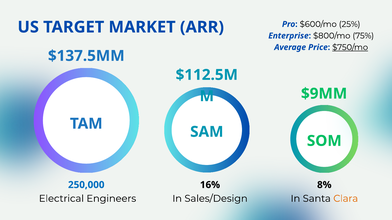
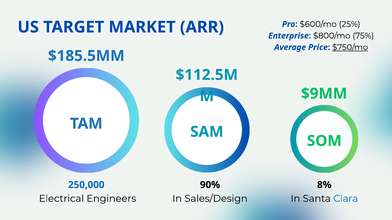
$137.5MM: $137.5MM -> $185.5MM (86, 56)
16%: 16% -> 90% (210, 185)
Clara colour: orange -> blue (346, 199)
